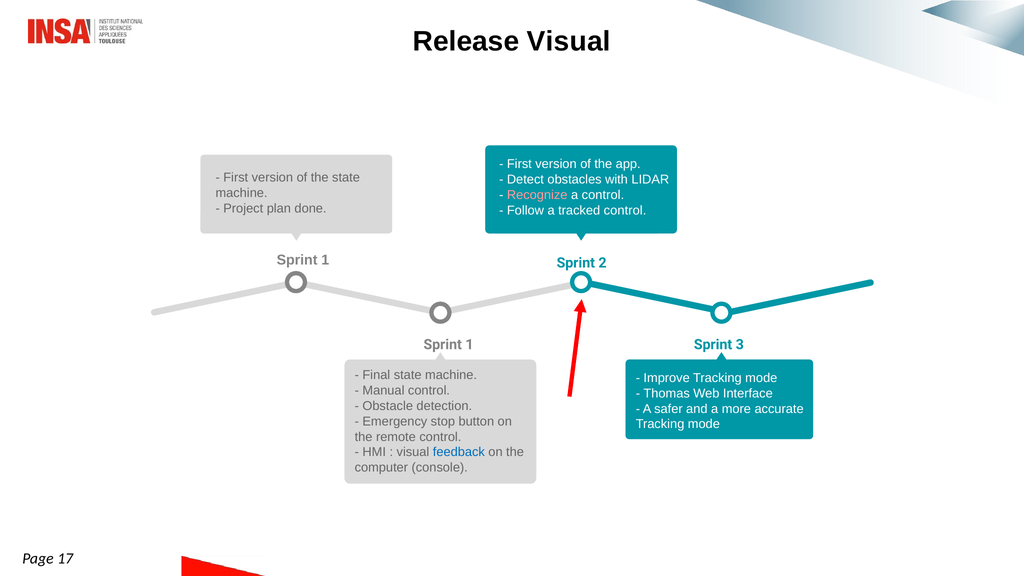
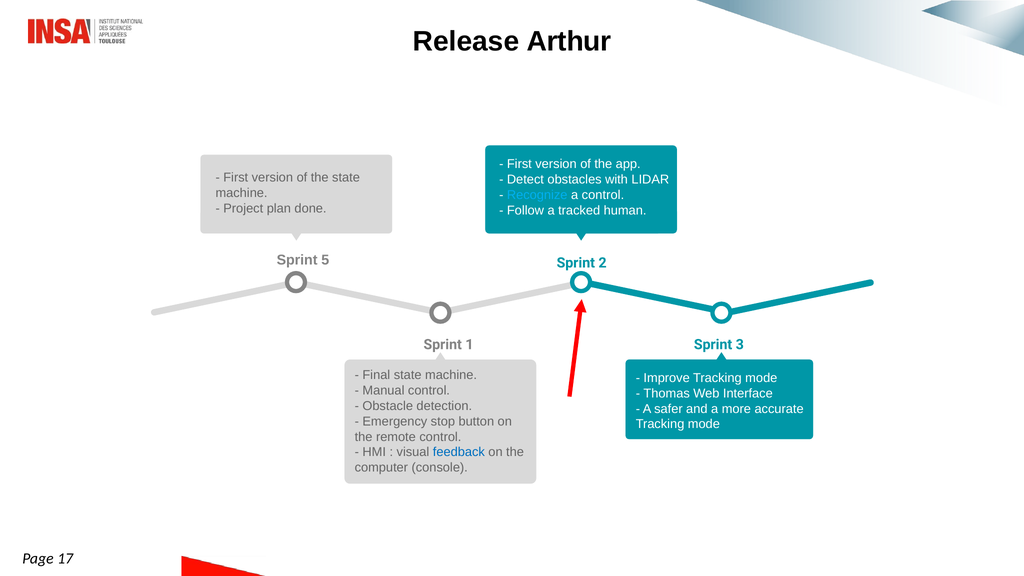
Release Visual: Visual -> Arthur (569, 42)
Recognize colour: pink -> light blue (537, 195)
tracked control: control -> human (625, 210)
1: 1 -> 5 (325, 260)
